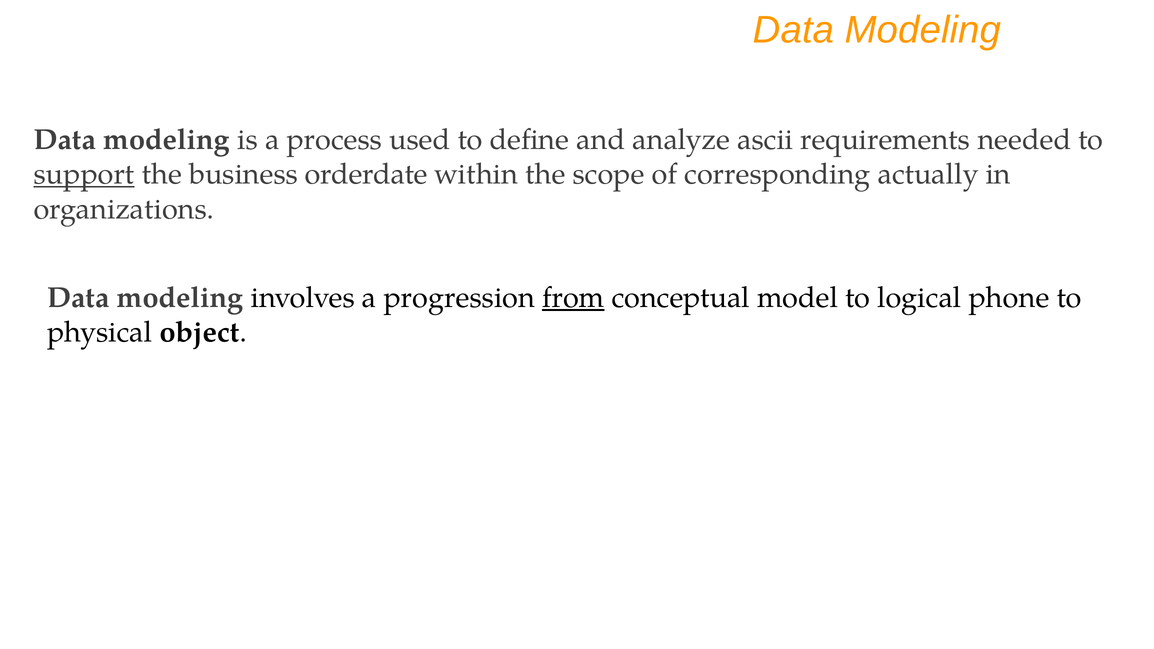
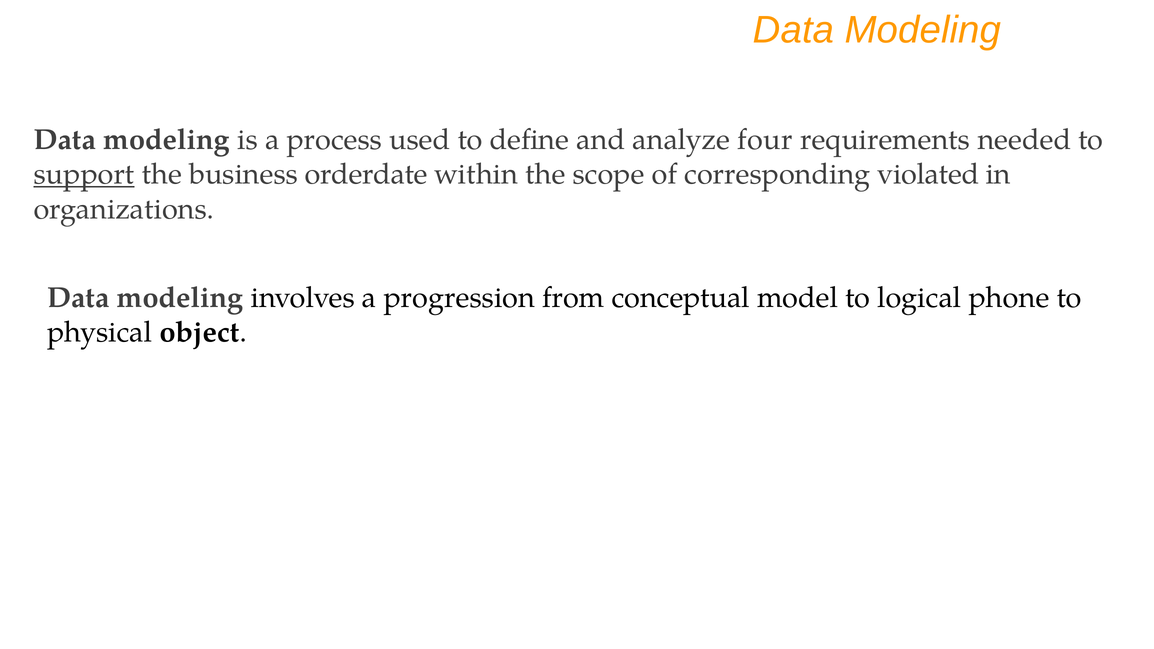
ascii: ascii -> four (765, 140)
actually: actually -> violated (928, 174)
from underline: present -> none (573, 298)
